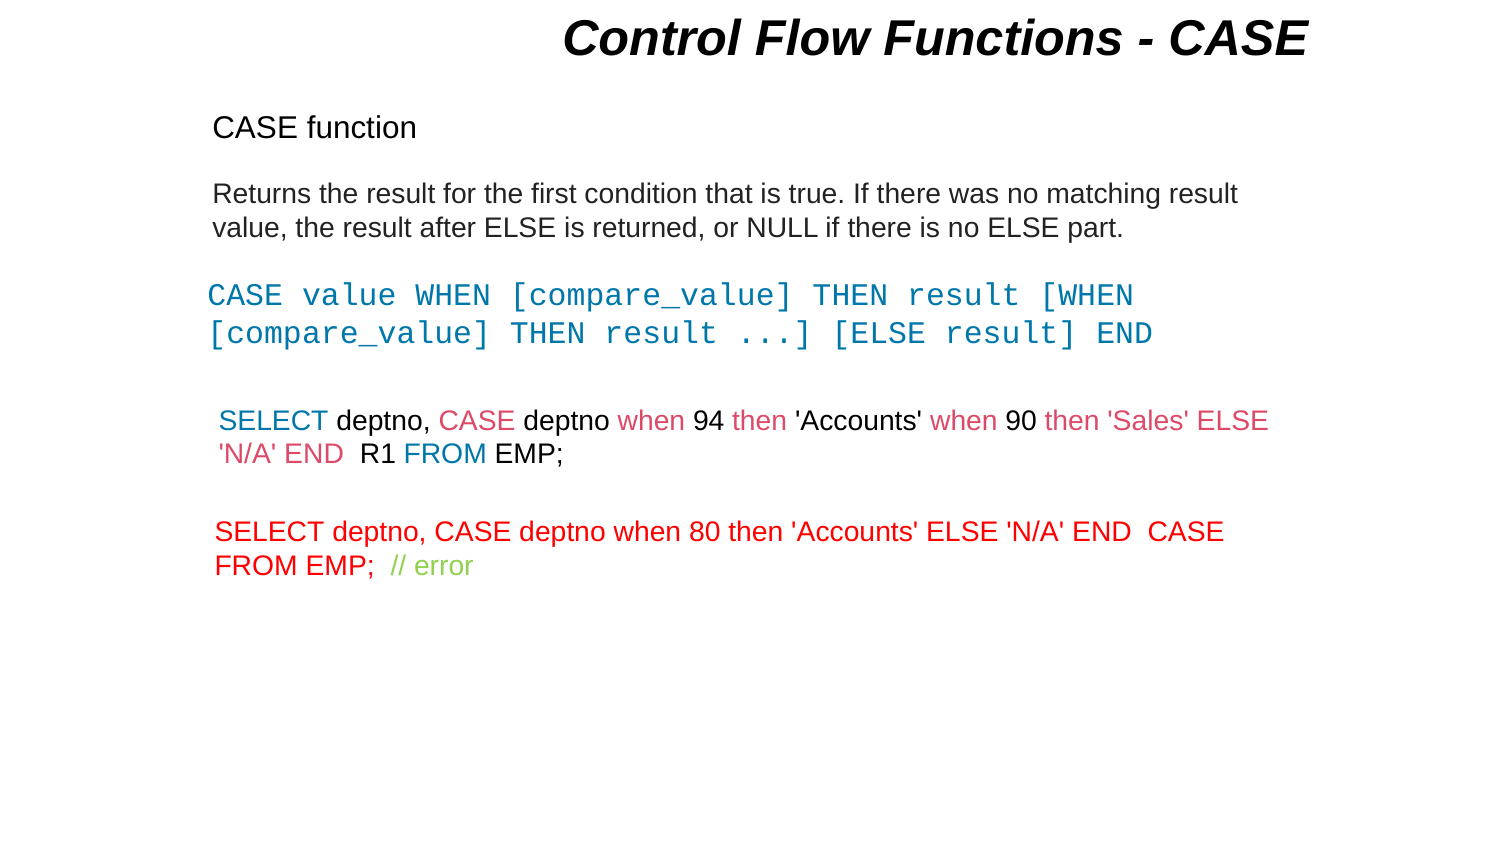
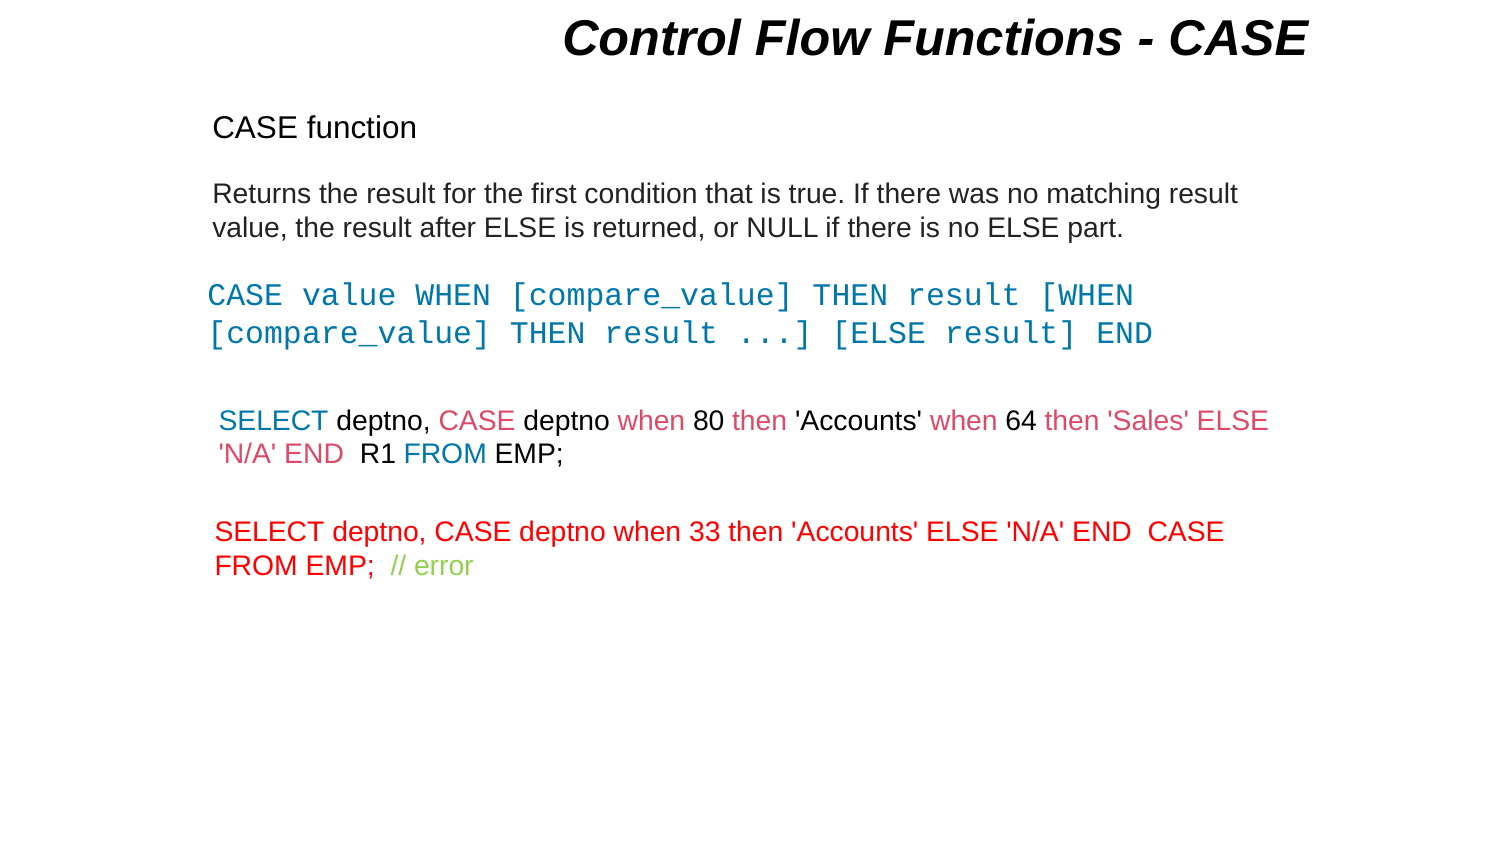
94: 94 -> 80 (709, 421)
90: 90 -> 64 (1021, 421)
80: 80 -> 33 (705, 532)
